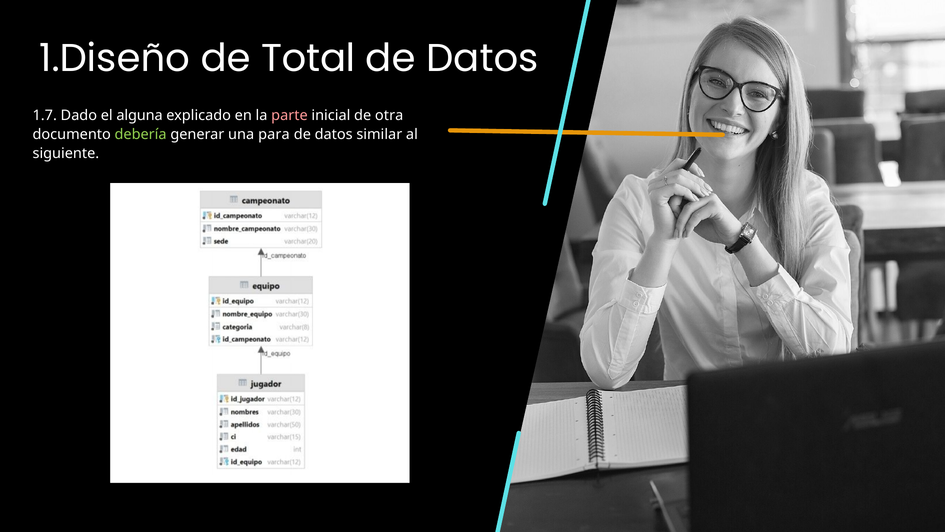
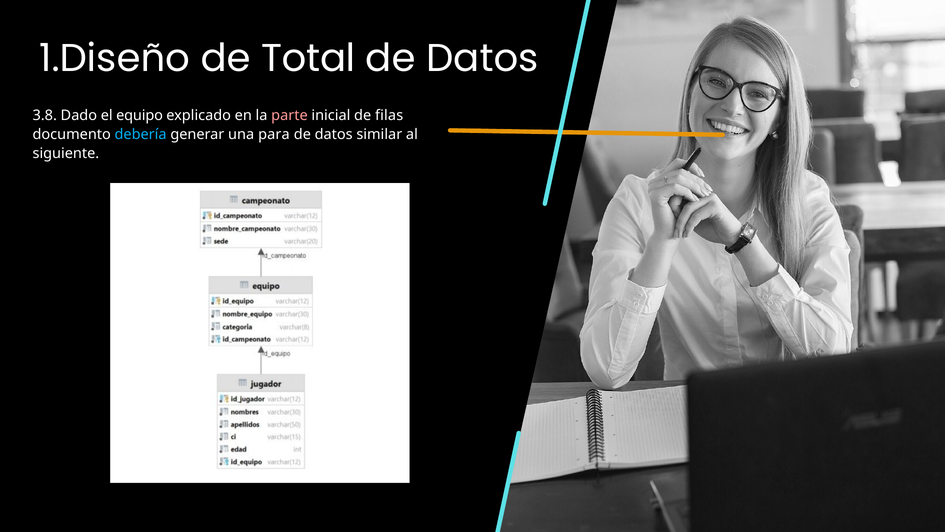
1.7: 1.7 -> 3.8 (45, 115)
alguna: alguna -> equipo (140, 115)
otra: otra -> filas (389, 115)
debería colour: light green -> light blue (141, 134)
